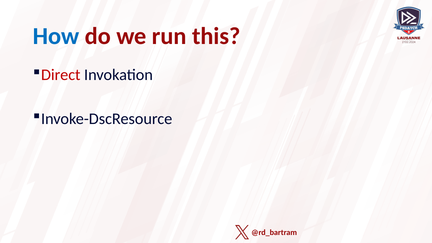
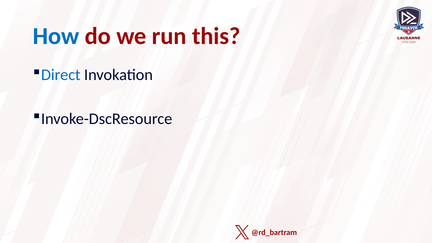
Direct colour: red -> blue (61, 75)
